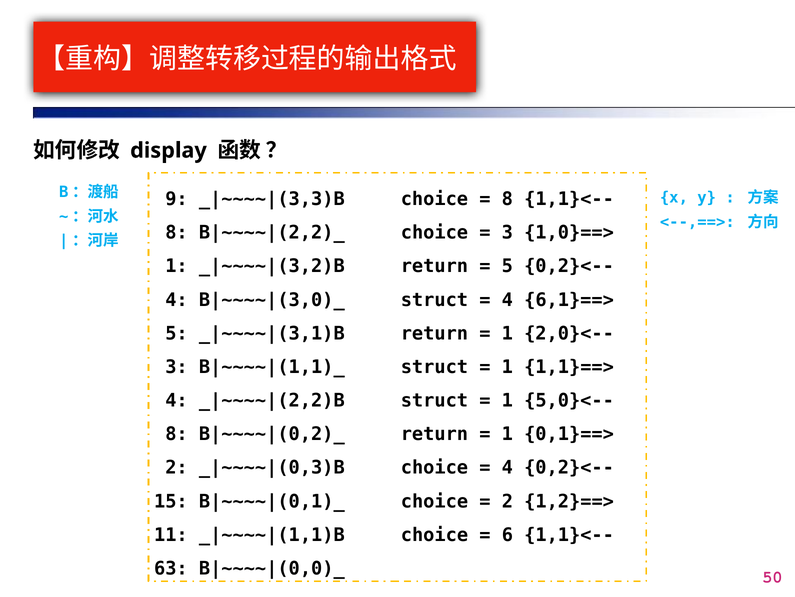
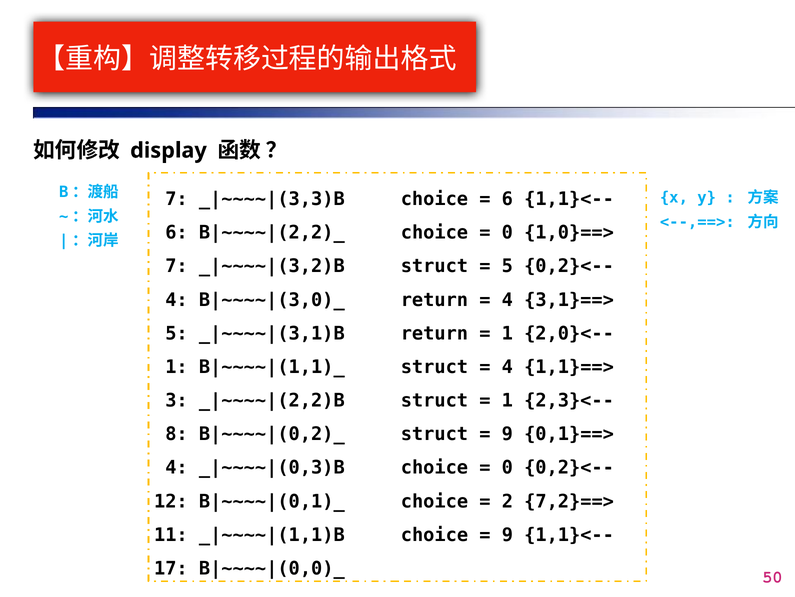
9: 9 -> 7 (176, 199)
8: 8 -> 6 (507, 199)
8: 8 -> 6 (176, 232)
3: 3 -> 0 (507, 232)
1: 1 -> 7 (176, 266)
return: return -> struct (434, 266)
struct: struct -> return (434, 300)
6,1}==>: 6,1}==> -> 3,1}==> (569, 300)
3: 3 -> 1 (176, 367)
1: 1 -> 4 (507, 367)
4: 4 -> 3 (176, 400)
5,0}<--: 5,0}<-- -> 2,3}<-- (569, 400)
return: return -> struct (434, 434)
1: 1 -> 9 (507, 434)
2: 2 -> 4 (176, 467)
4: 4 -> 0 (507, 467)
15: 15 -> 12 (171, 501)
1,2}==>: 1,2}==> -> 7,2}==> (569, 501)
6: 6 -> 9 (507, 534)
63: 63 -> 17 (171, 568)
